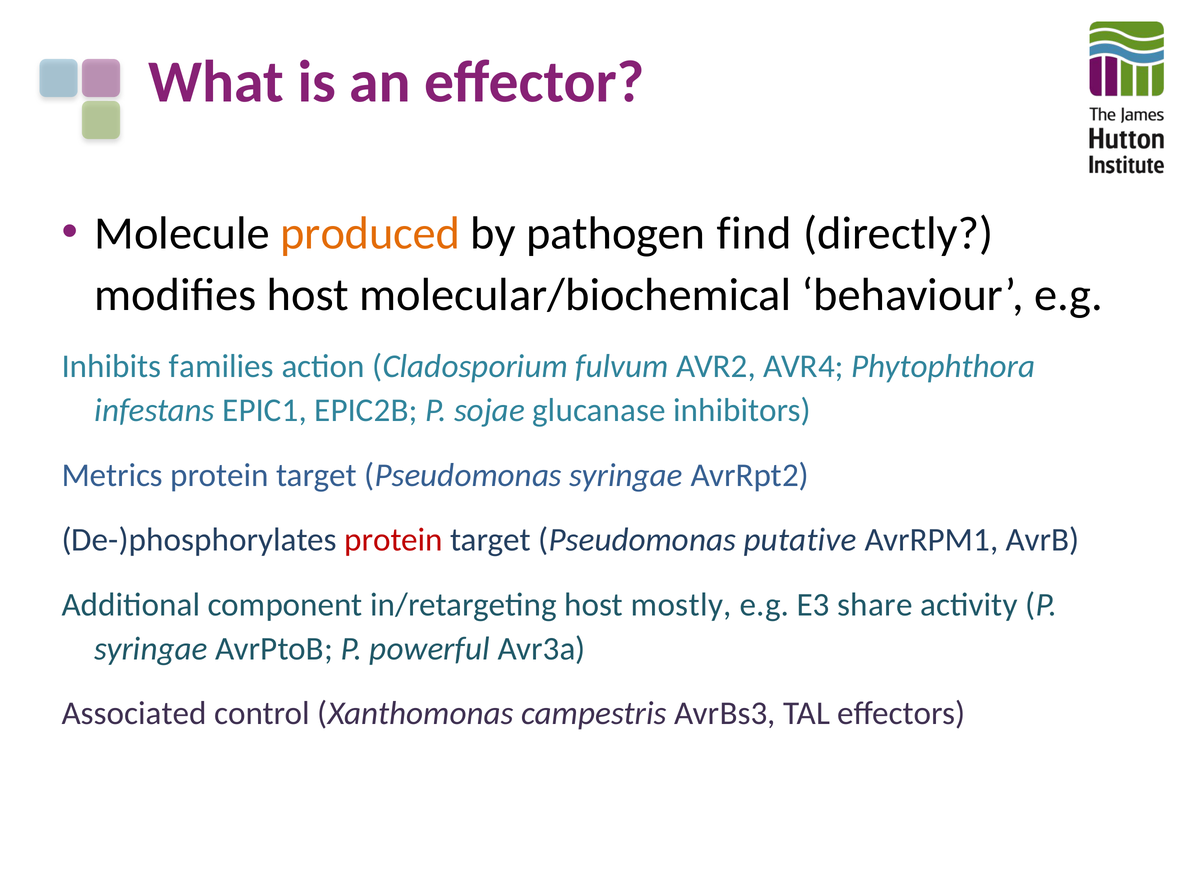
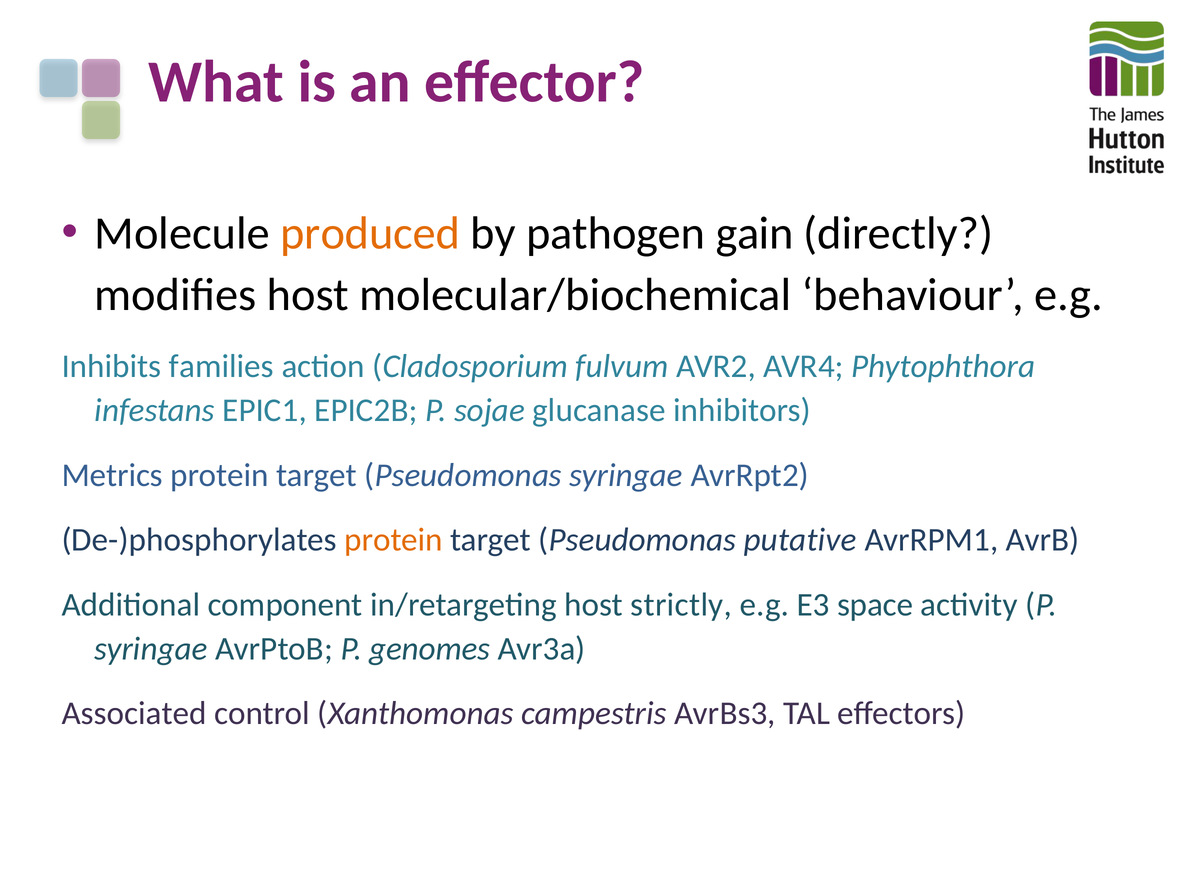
find: find -> gain (755, 234)
protein colour: red -> orange (394, 540)
mostly: mostly -> strictly (681, 605)
share: share -> space (875, 605)
powerful: powerful -> genomes (430, 649)
